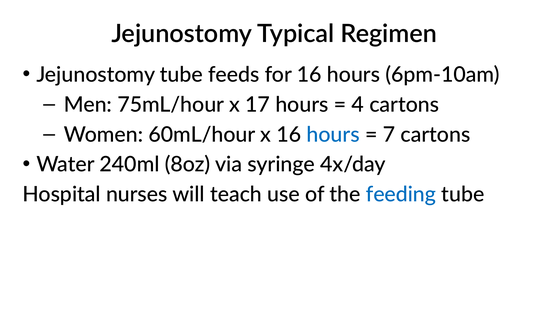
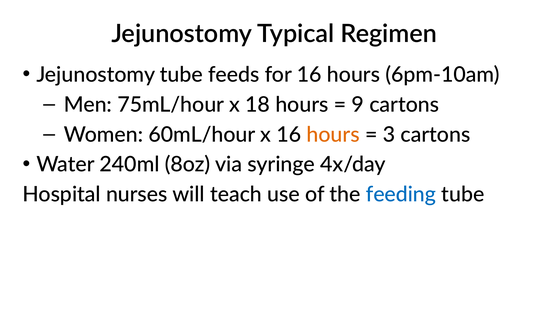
17: 17 -> 18 (258, 105)
4: 4 -> 9 (358, 105)
hours colour: blue -> orange (333, 135)
7: 7 -> 3 (389, 135)
